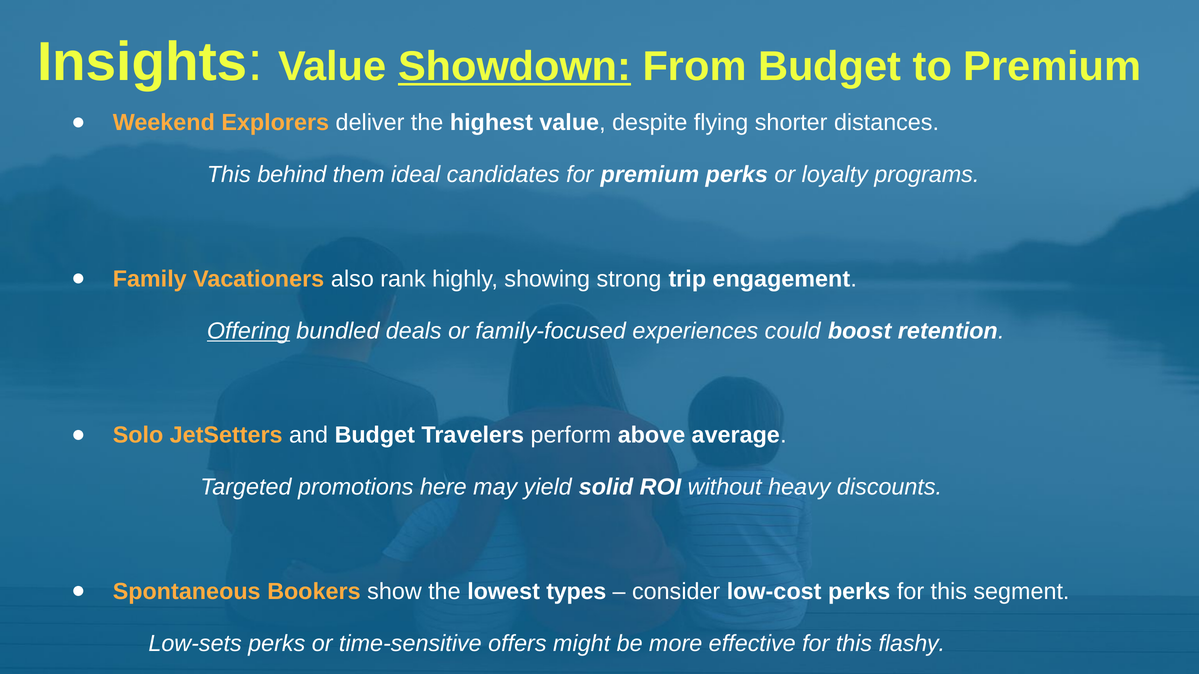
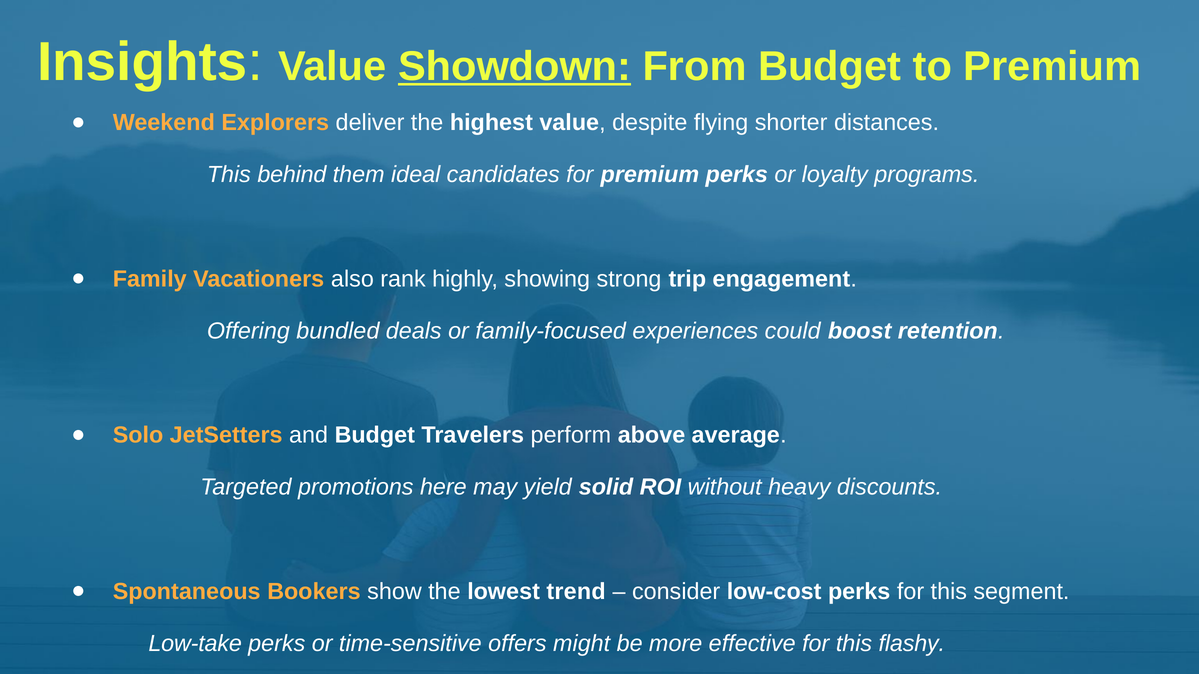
Offering underline: present -> none (248, 331)
types: types -> trend (576, 592)
Low-sets: Low-sets -> Low-take (195, 644)
